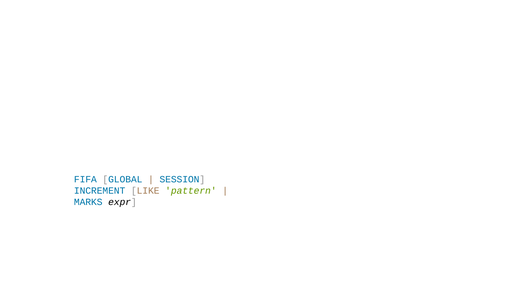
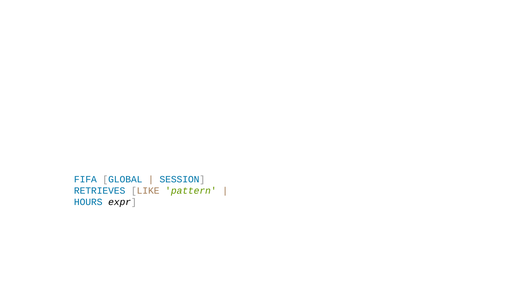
INCREMENT: INCREMENT -> RETRIEVES (100, 191)
MARKS: MARKS -> HOURS (88, 202)
